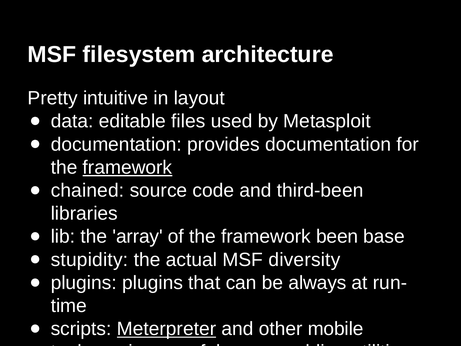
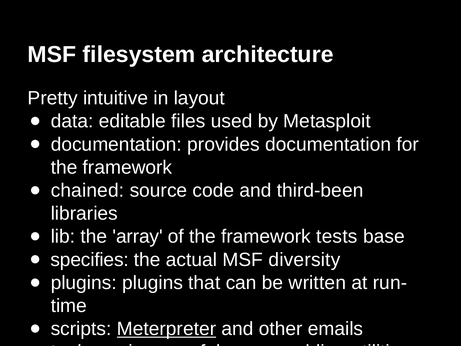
framework underline: present -> none (127, 167)
been: been -> tests (337, 236)
stupidity: stupidity -> specifies (90, 260)
always: always -> written (317, 283)
mobile: mobile -> emails (336, 329)
